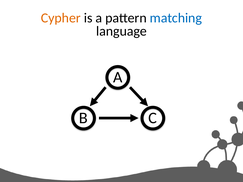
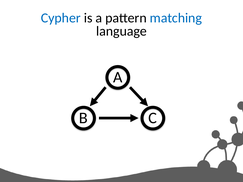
Cypher colour: orange -> blue (61, 18)
